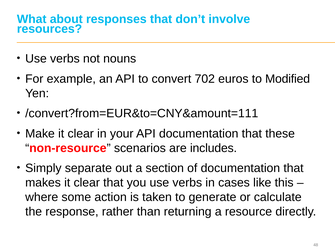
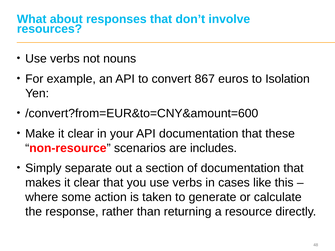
702: 702 -> 867 (205, 79)
Modified: Modified -> Isolation (288, 79)
/convert?from=EUR&to=CNY&amount=111: /convert?from=EUR&to=CNY&amount=111 -> /convert?from=EUR&to=CNY&amount=600 (142, 114)
